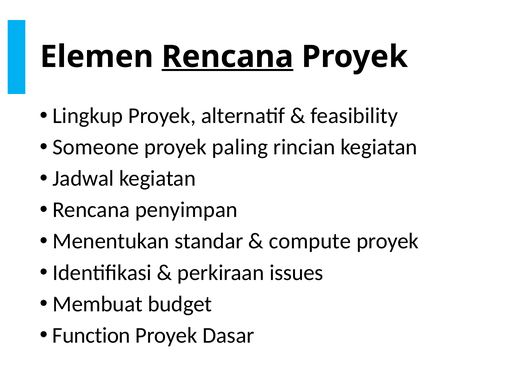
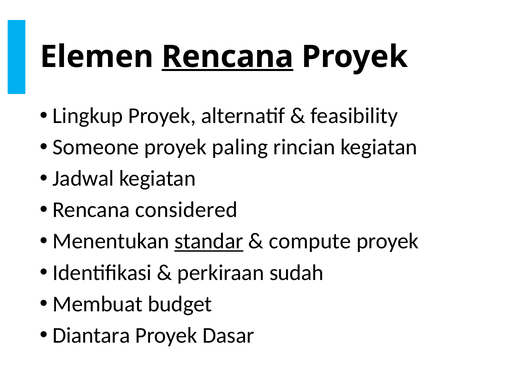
penyimpan: penyimpan -> considered (186, 210)
standar underline: none -> present (209, 241)
issues: issues -> sudah (296, 272)
Function: Function -> Diantara (91, 335)
